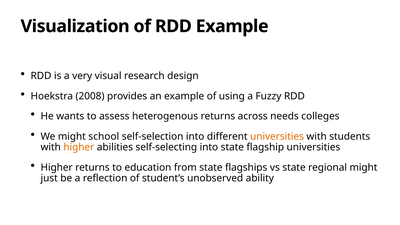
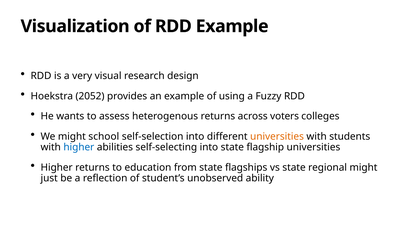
2008: 2008 -> 2052 (90, 96)
needs: needs -> voters (285, 116)
higher colour: orange -> blue (79, 147)
